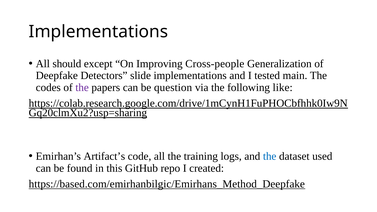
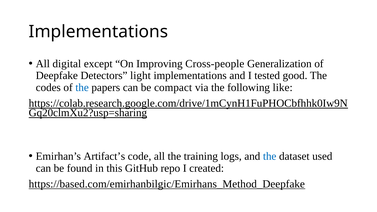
should: should -> digital (67, 64)
slide: slide -> light (140, 76)
main: main -> good (295, 76)
the colour: purple -> blue (82, 87)
question: question -> compact (173, 87)
